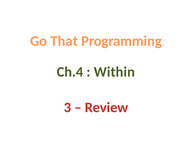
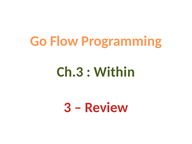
That: That -> Flow (64, 41)
Ch.4: Ch.4 -> Ch.3 (70, 72)
